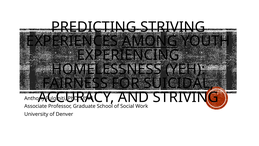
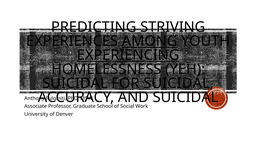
EXPERIENCING underline: none -> present (128, 55)
FAIRNESS: FAIRNESS -> SUICIDAL (75, 83)
STRIVING: STRIVING -> SUICIDAL (186, 97)
